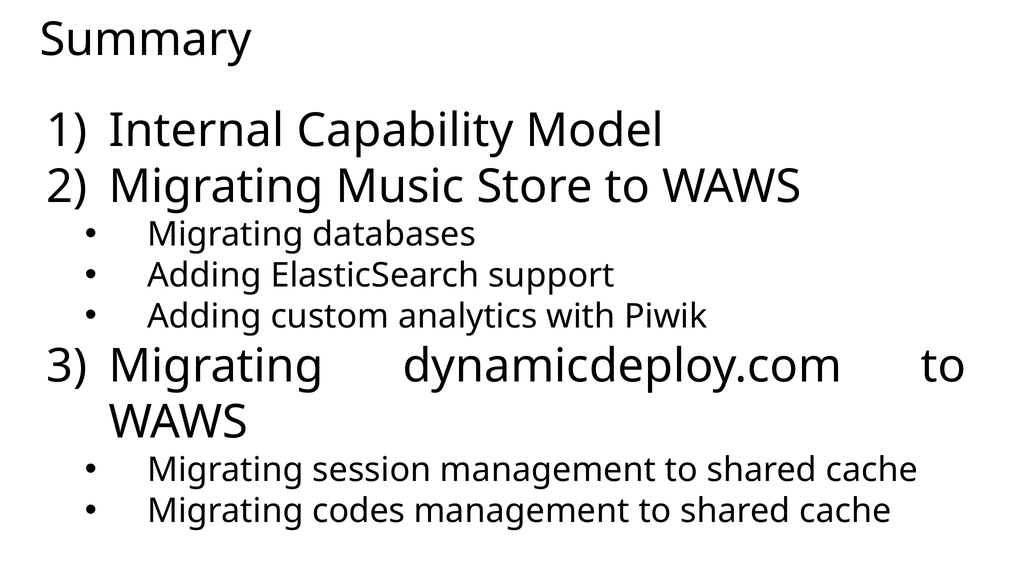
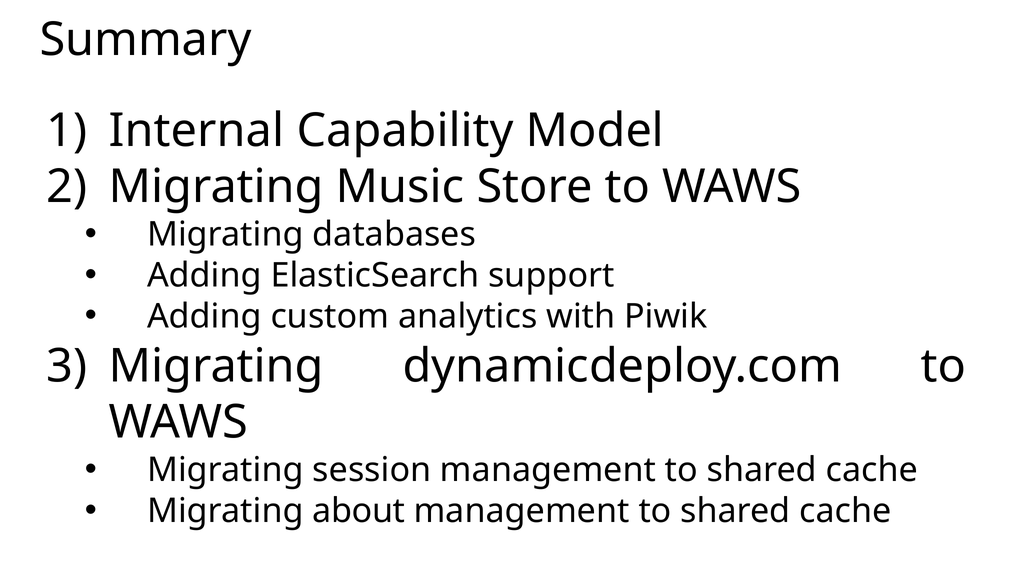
codes: codes -> about (359, 511)
